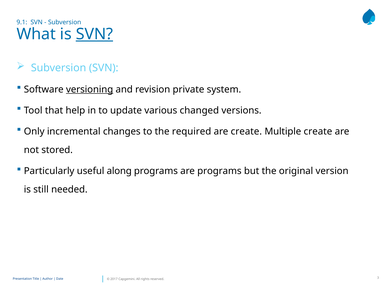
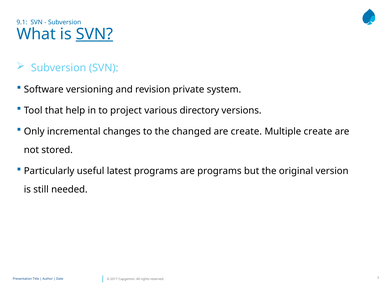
versioning underline: present -> none (90, 89)
update: update -> project (126, 110)
changed: changed -> directory (199, 110)
required: required -> changed (192, 131)
along: along -> latest (119, 171)
